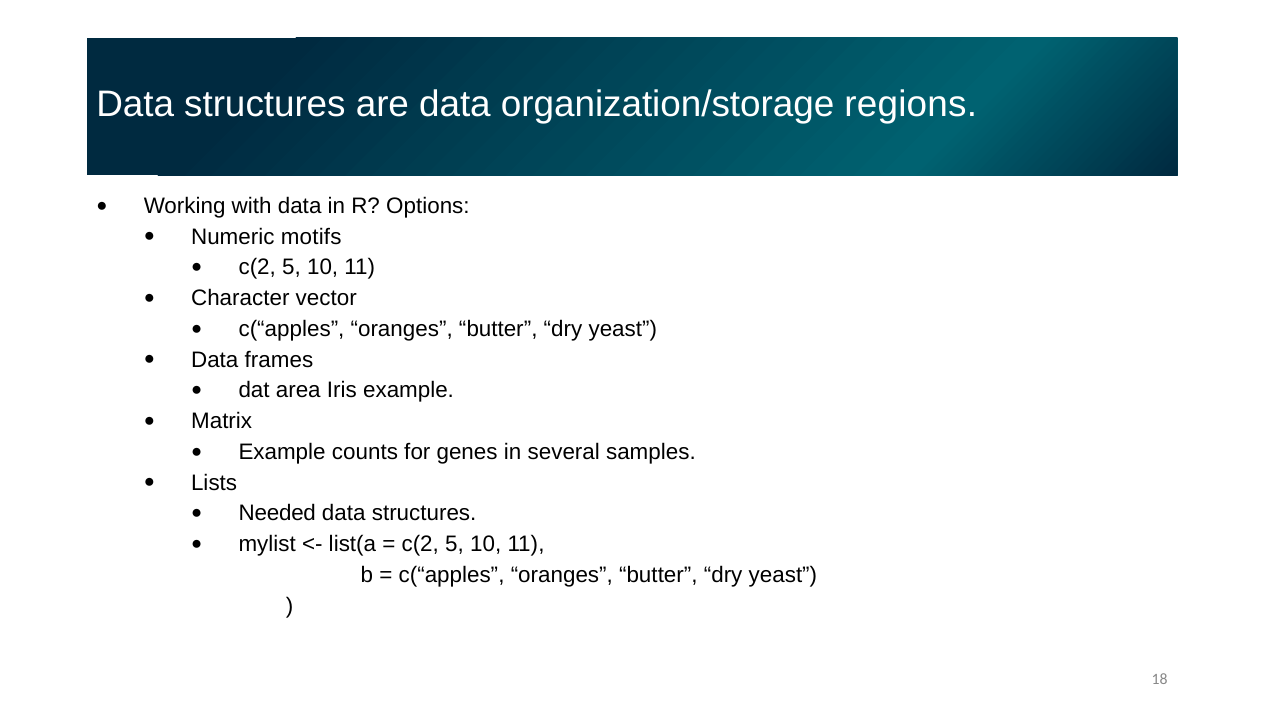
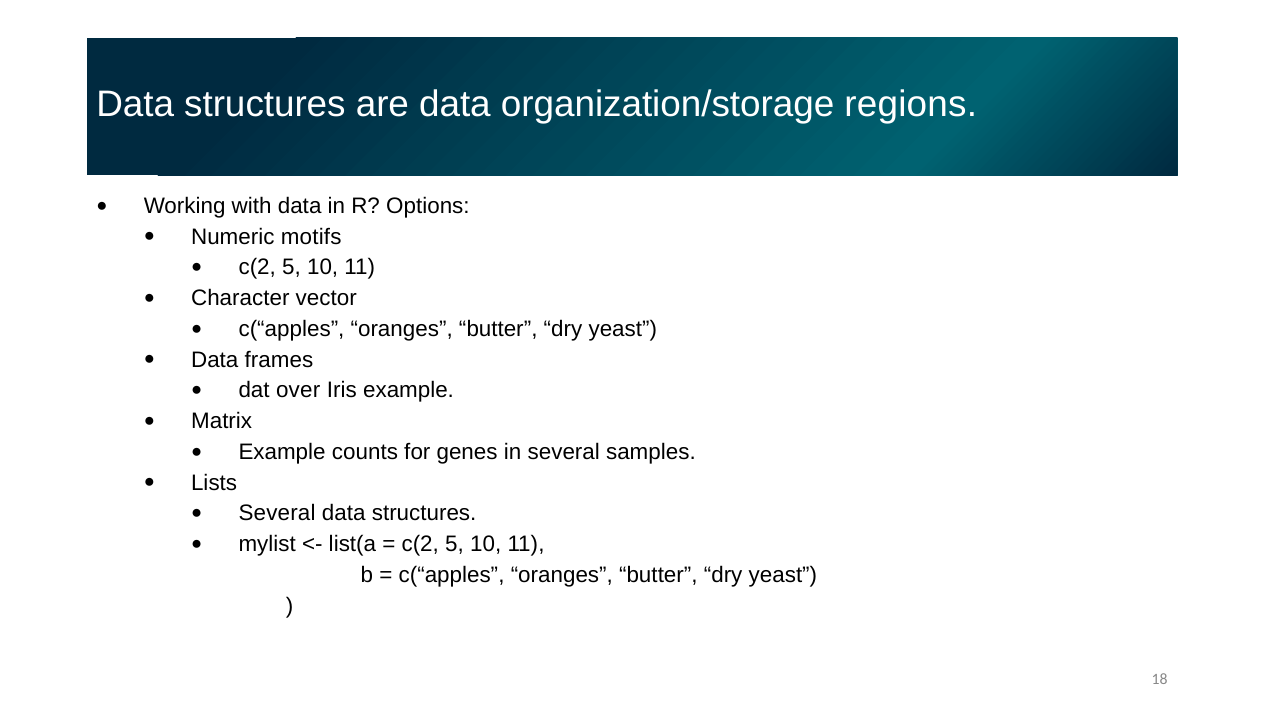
area: area -> over (298, 390)
Needed: Needed -> Several (277, 513)
